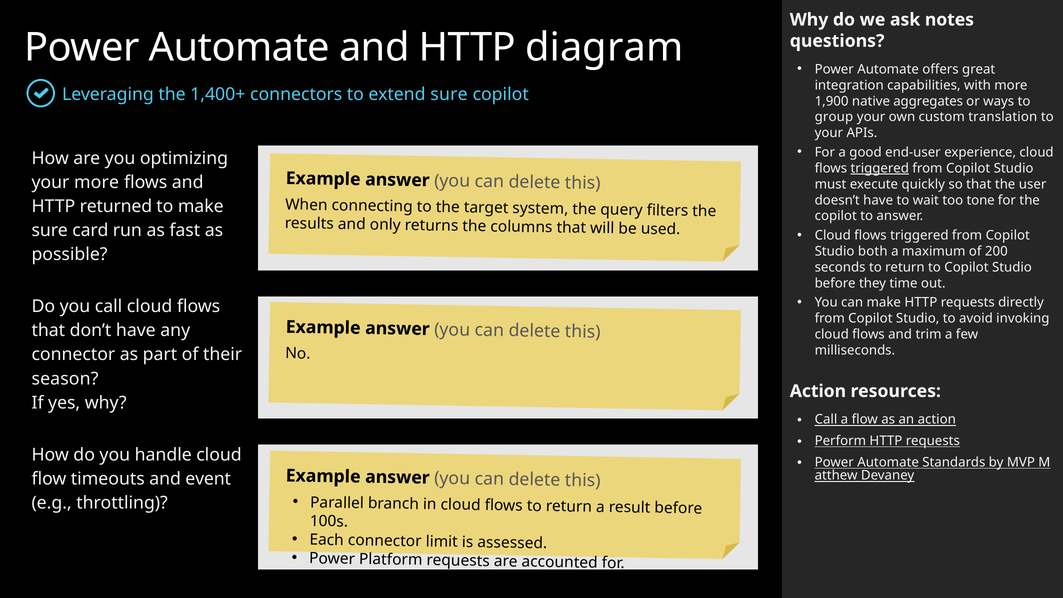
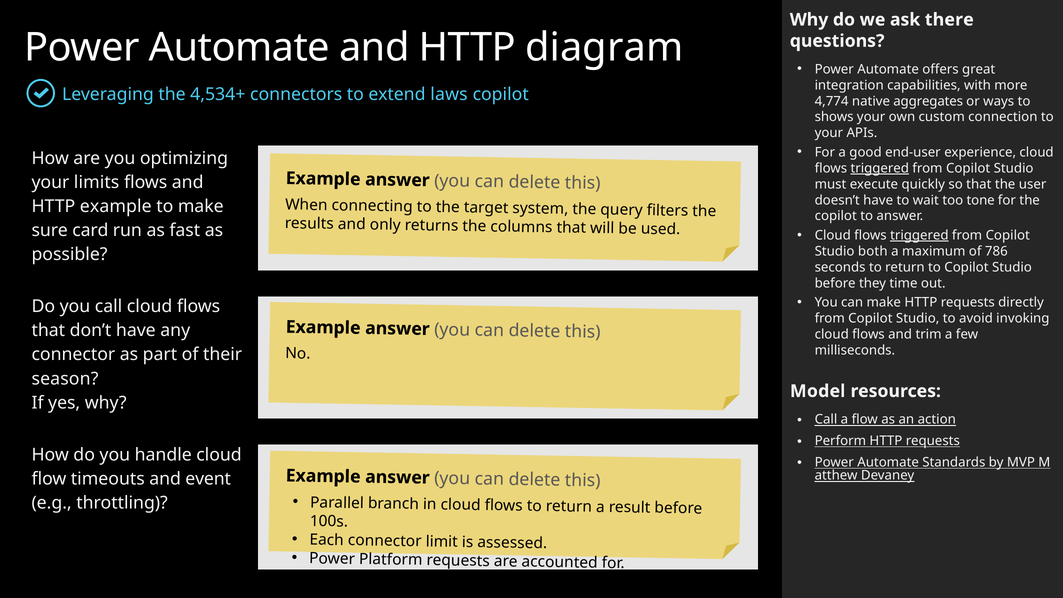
notes: notes -> there (949, 20)
1,400+: 1,400+ -> 4,534+ (218, 94)
extend sure: sure -> laws (449, 94)
1,900: 1,900 -> 4,774 (832, 101)
group: group -> shows (834, 117)
translation: translation -> connection (1003, 117)
your more: more -> limits (97, 182)
HTTP returned: returned -> example (116, 206)
triggered underline: none -> present (919, 235)
200: 200 -> 786 (996, 251)
Action: Action -> Model (818, 391)
